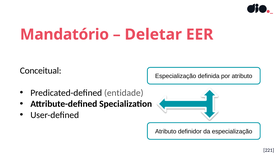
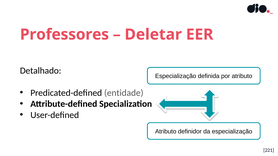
Mandatório: Mandatório -> Professores (64, 35)
Conceitual: Conceitual -> Detalhado (41, 71)
